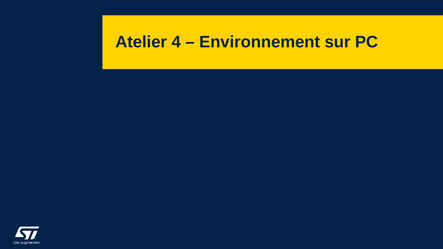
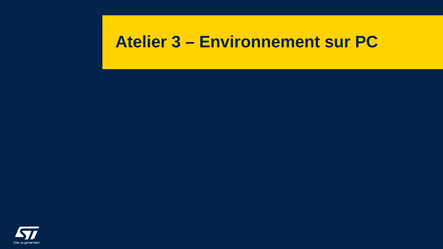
4: 4 -> 3 (176, 42)
